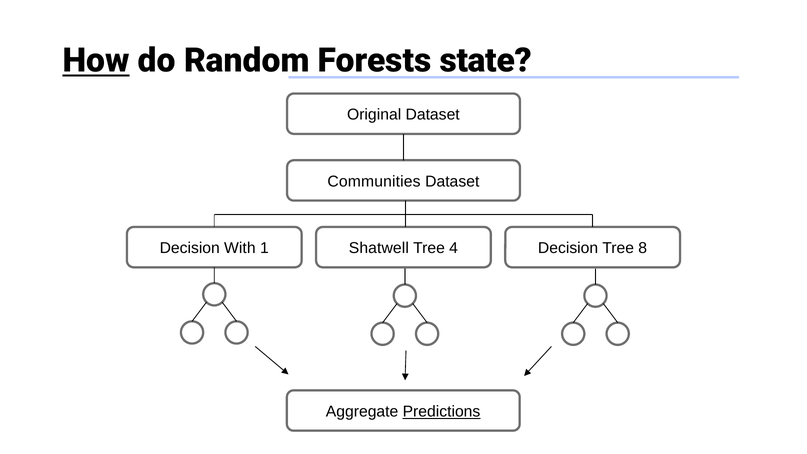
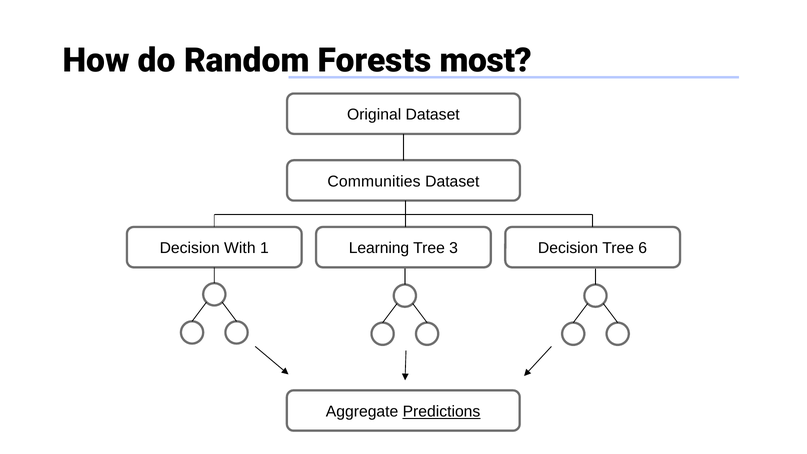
How underline: present -> none (96, 61)
state: state -> most (486, 61)
Shatwell: Shatwell -> Learning (379, 248)
4: 4 -> 3 (454, 248)
8: 8 -> 6 (643, 248)
